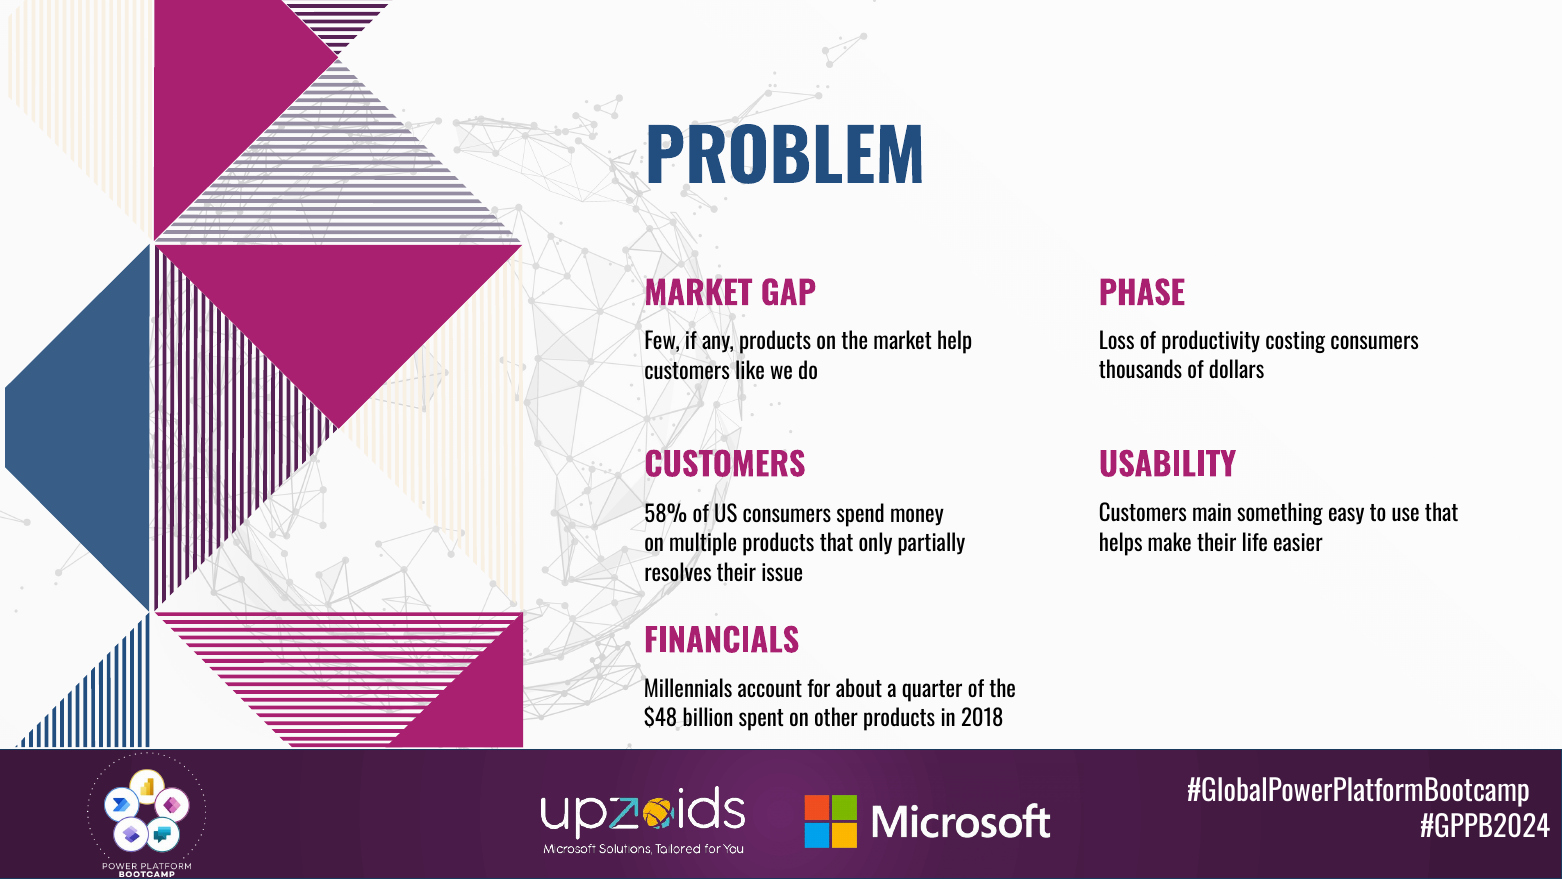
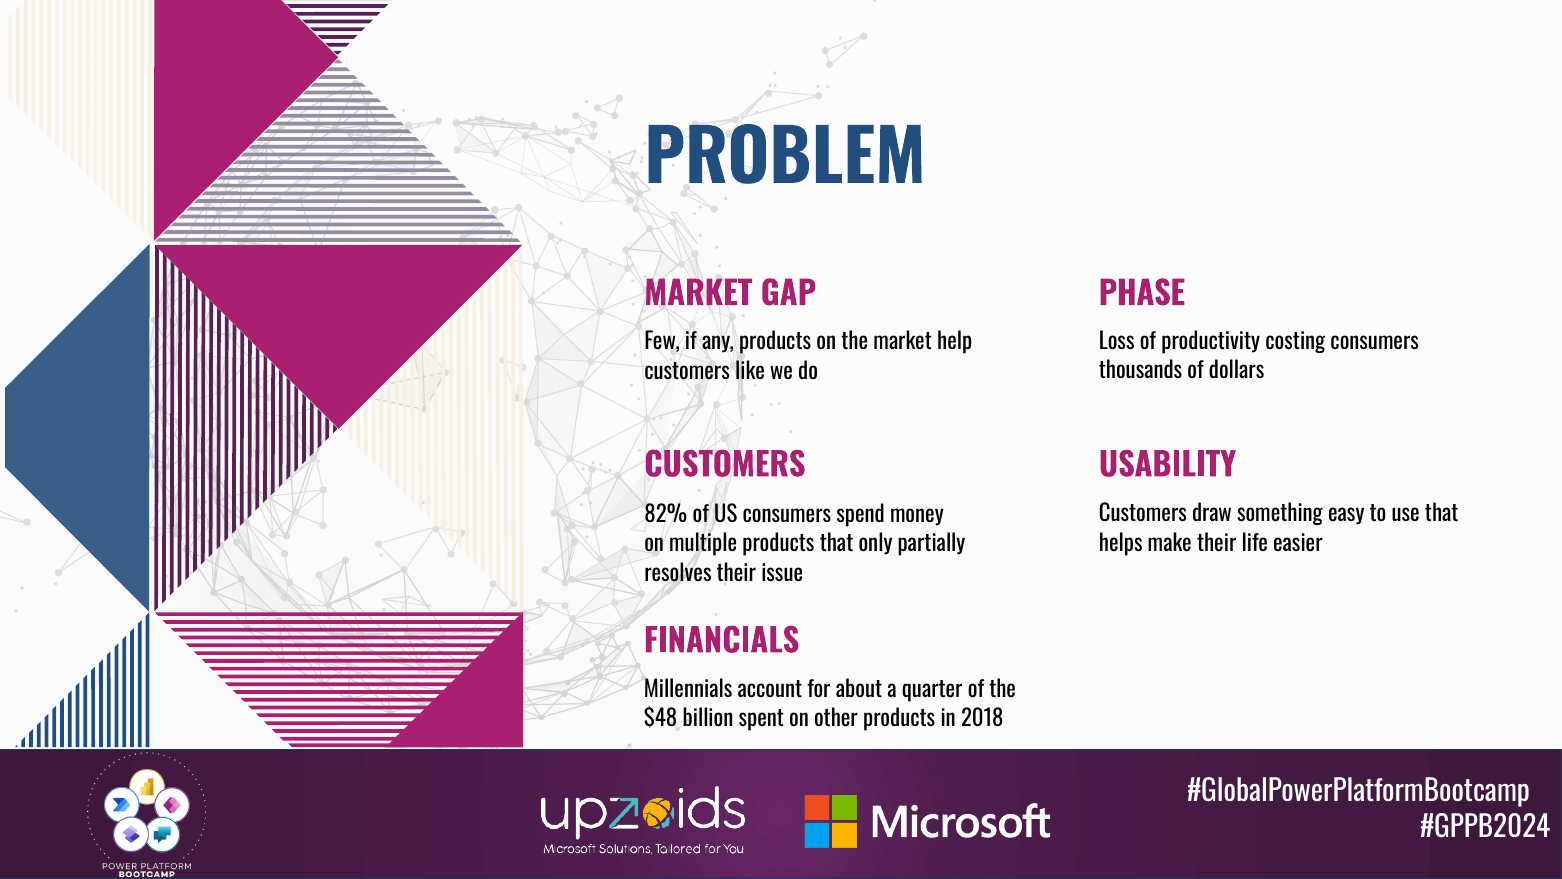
main: main -> draw (1212, 514)
58%: 58% -> 82% (666, 515)
